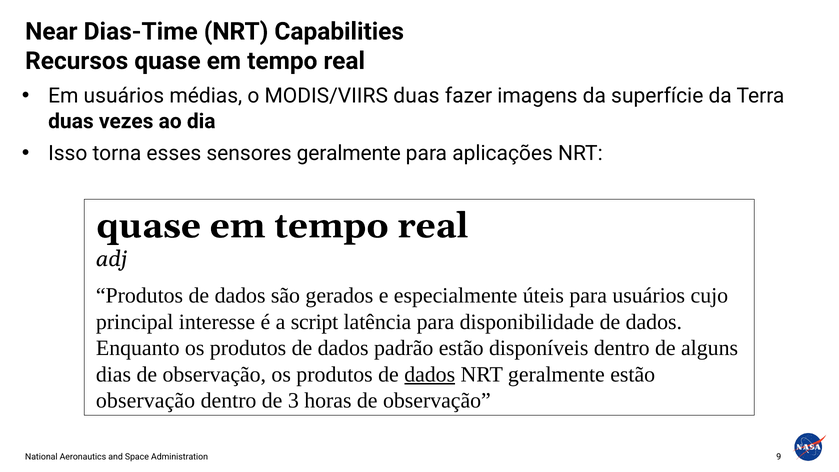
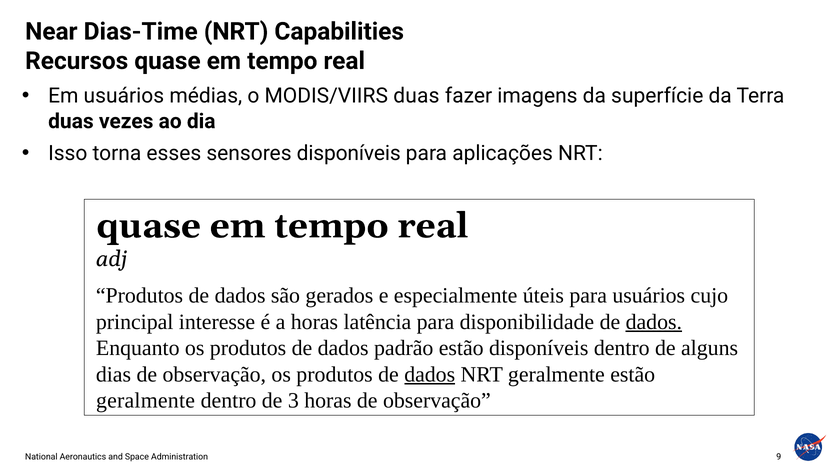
sensores geralmente: geralmente -> disponíveis (349, 153)
a script: script -> horas (314, 322)
dados underline: none -> present (654, 322)
observação: observação -> geralmente (145, 401)
